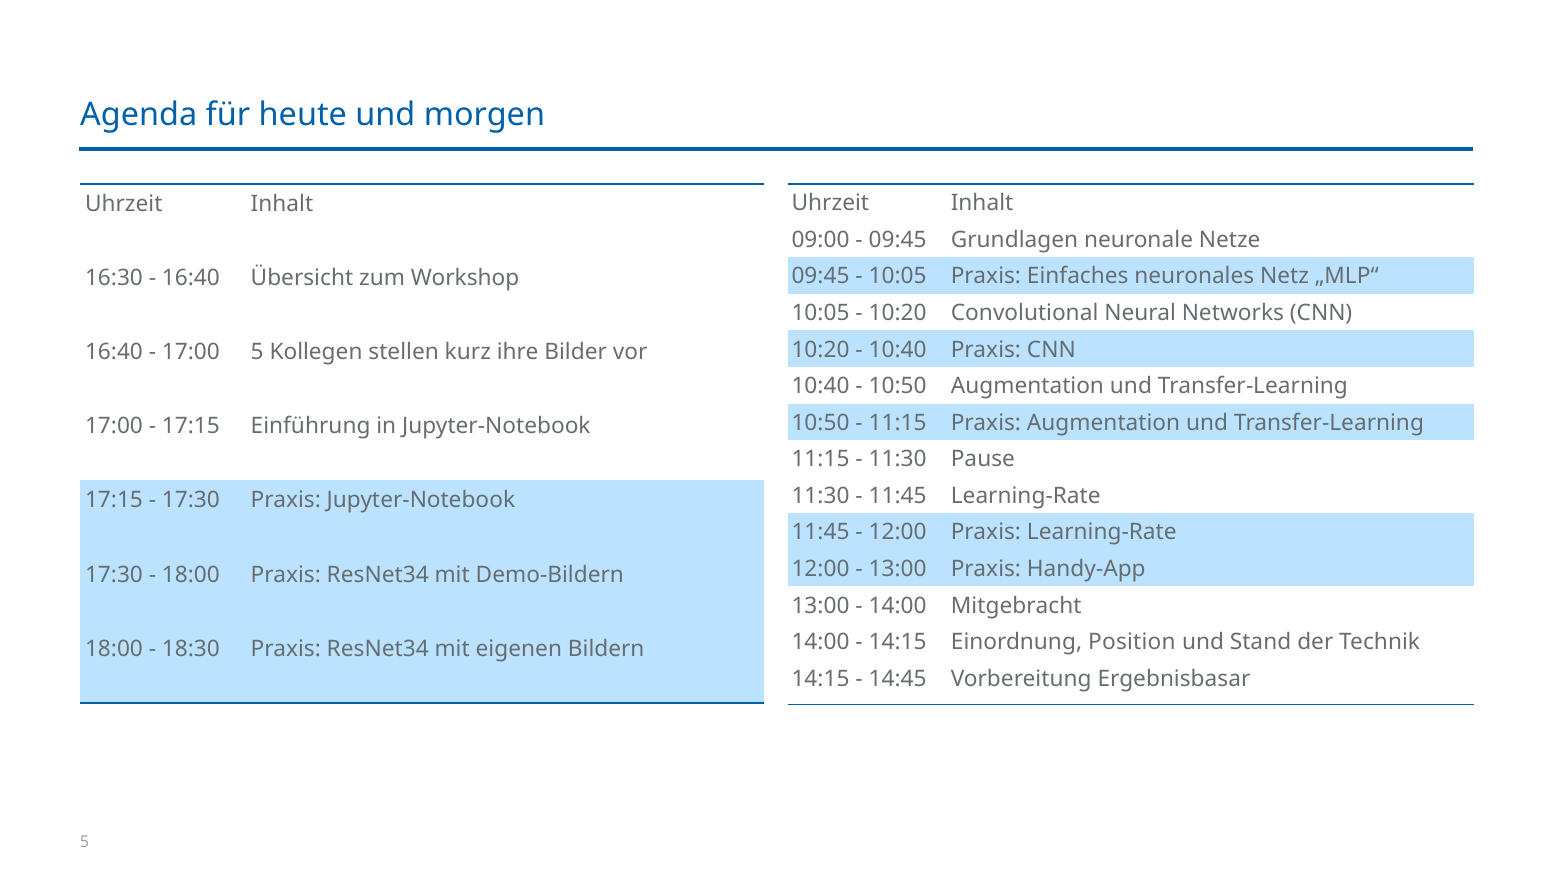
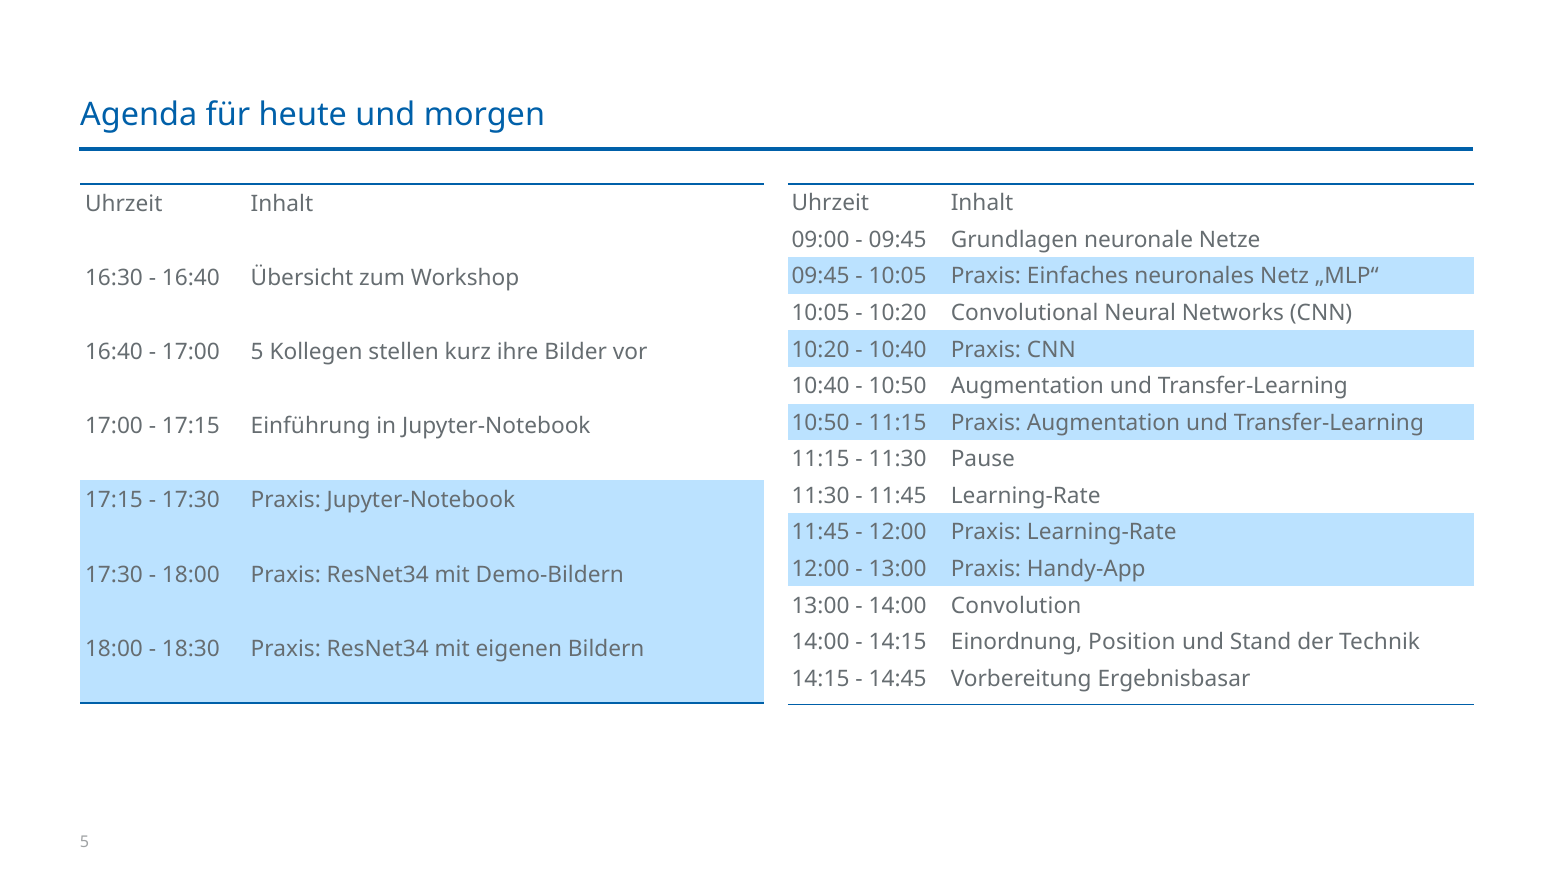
Mitgebracht: Mitgebracht -> Convolution (1016, 605)
